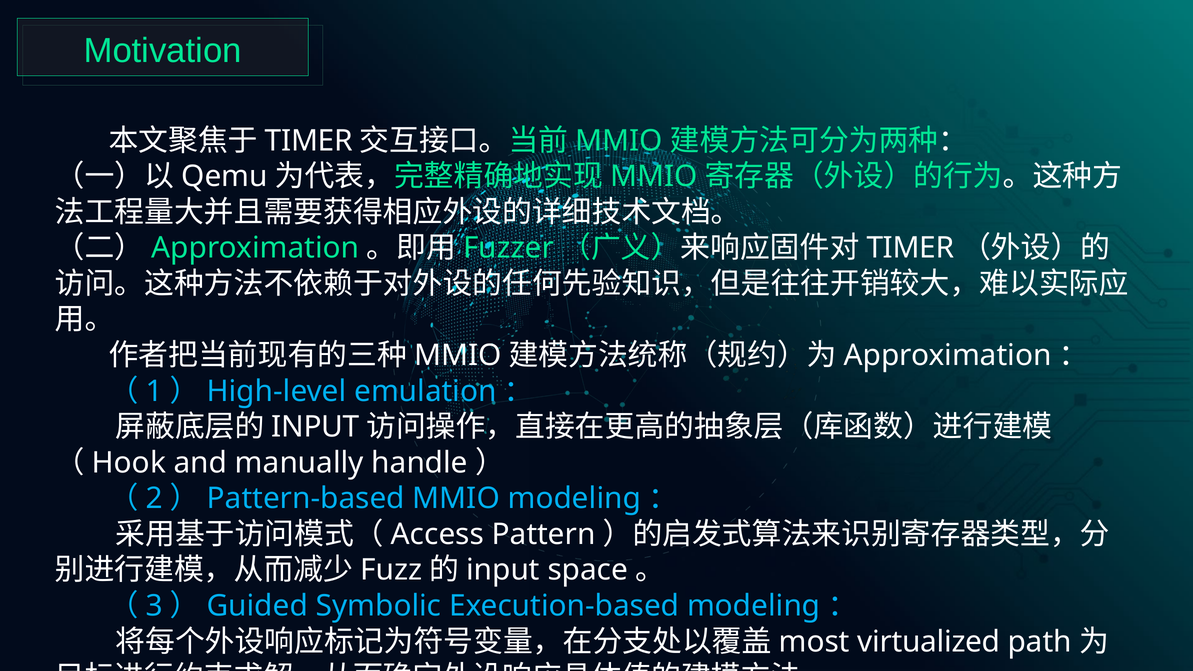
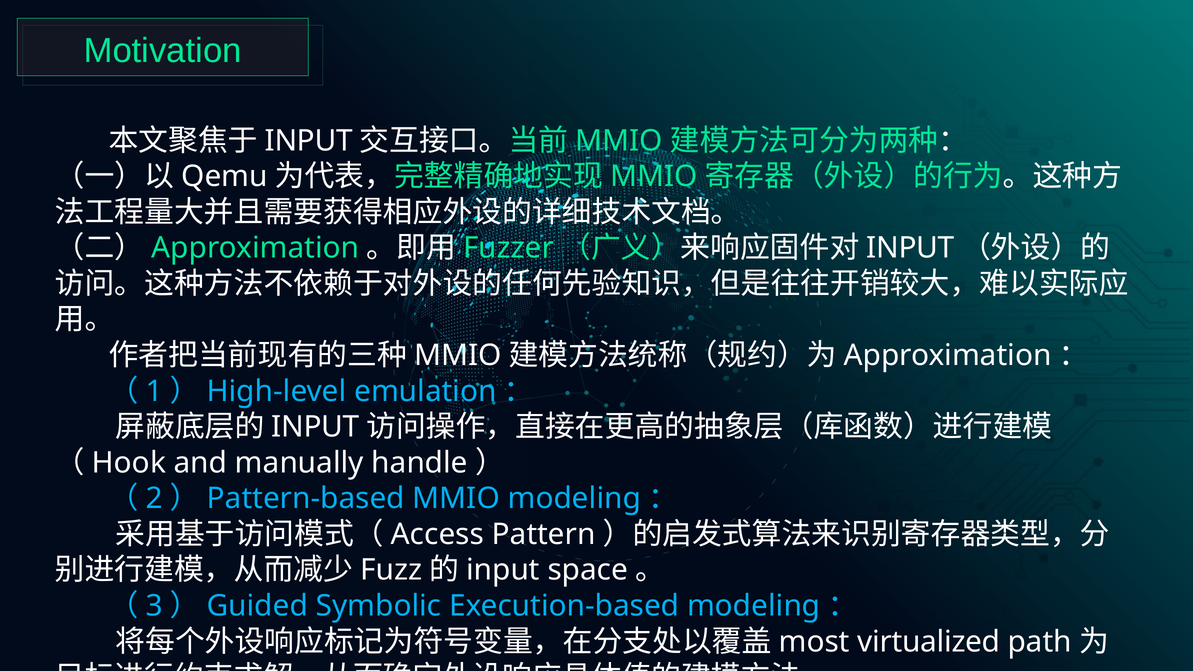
TIMER: TIMER -> INPUT (309, 141)
TIMER: TIMER -> INPUT (910, 248)
